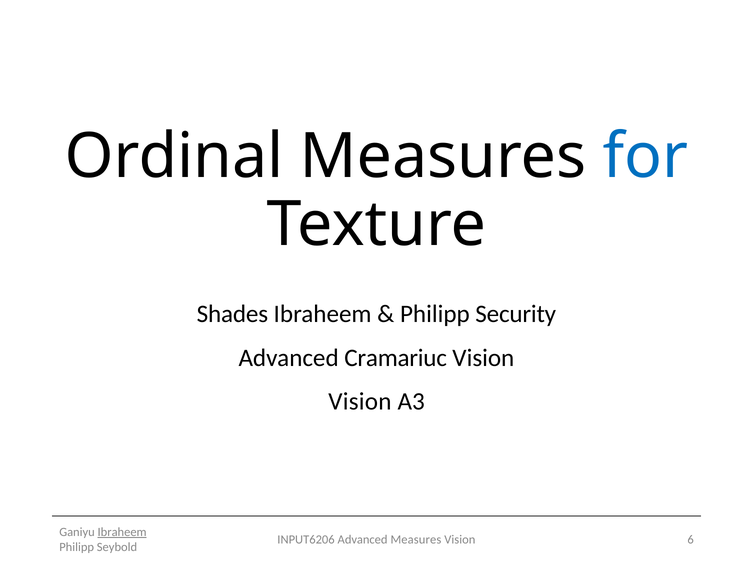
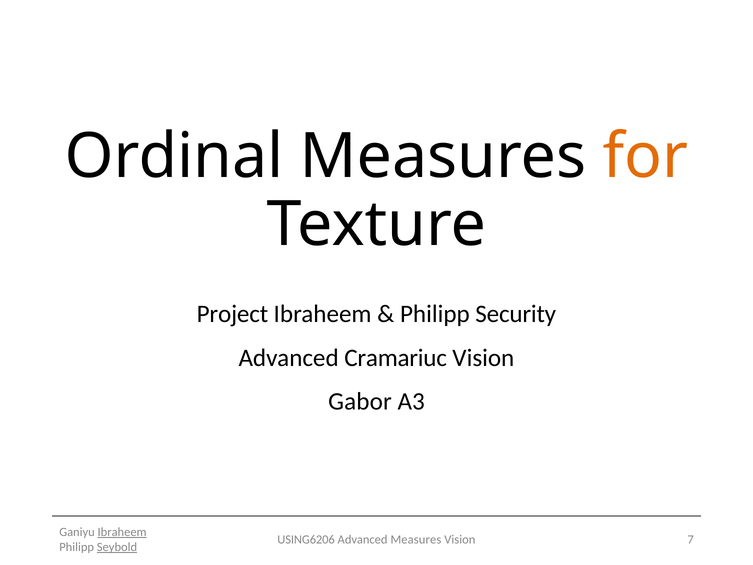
for colour: blue -> orange (645, 156)
Shades: Shades -> Project (232, 314)
Vision: Vision -> Gabor (360, 402)
INPUT6206: INPUT6206 -> USING6206 (306, 539)
6: 6 -> 7 (691, 539)
Seybold underline: none -> present (117, 547)
